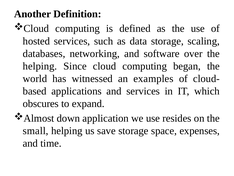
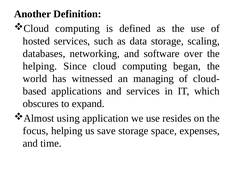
examples: examples -> managing (154, 78)
down: down -> using (68, 118)
small: small -> focus (36, 130)
